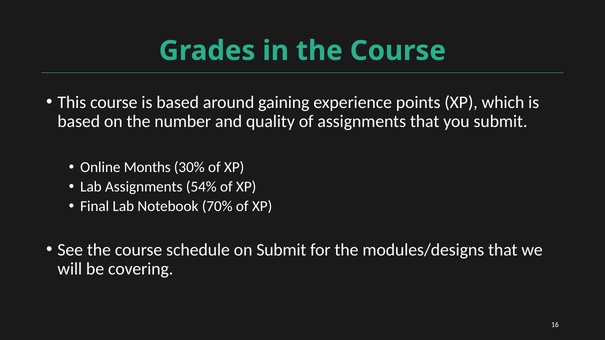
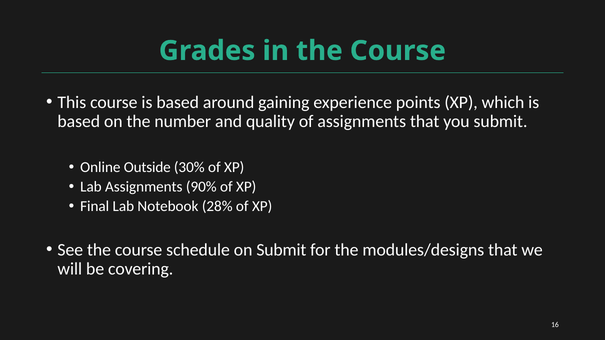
Months: Months -> Outside (147, 168)
54%: 54% -> 90% (201, 187)
70%: 70% -> 28% (217, 207)
